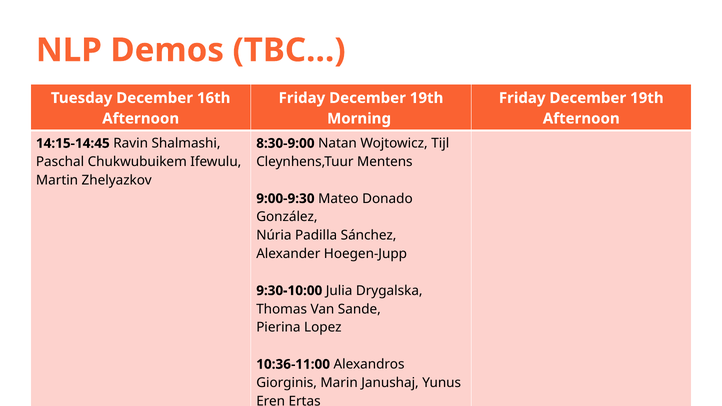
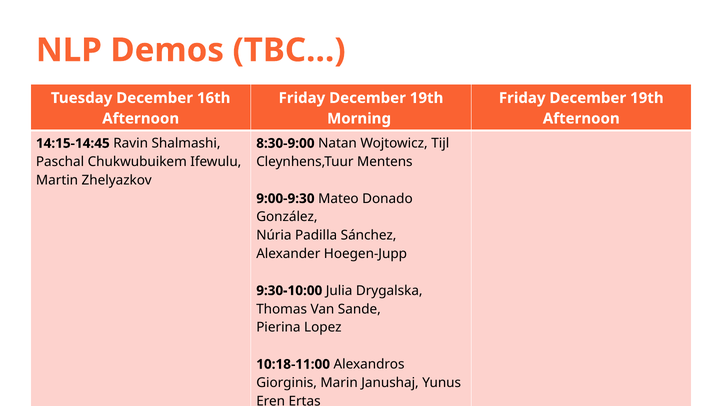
10:36-11:00: 10:36-11:00 -> 10:18-11:00 (293, 364)
